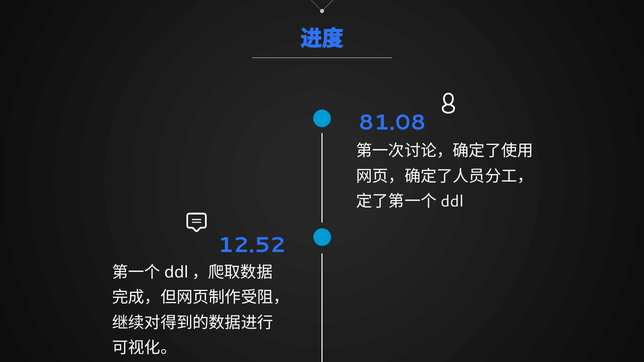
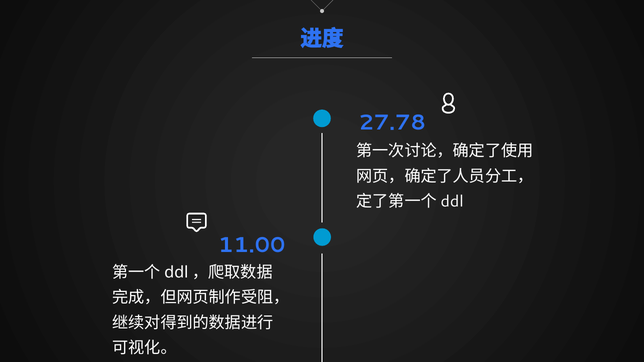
81.08: 81.08 -> 27.78 (392, 123)
12.52: 12.52 -> 11.00 (252, 245)
